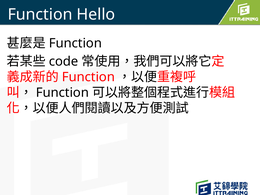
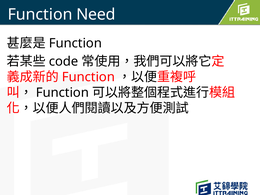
Hello: Hello -> Need (96, 15)
